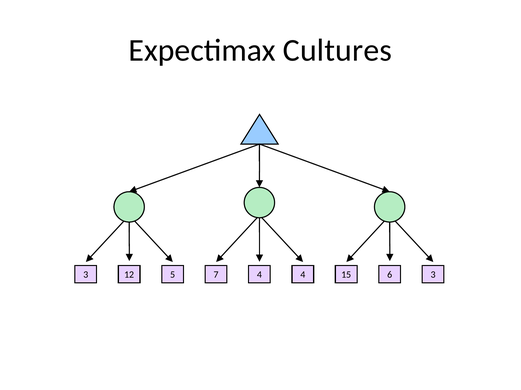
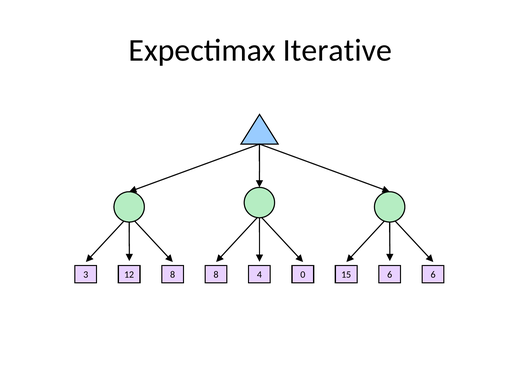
Cultures: Cultures -> Iterative (337, 50)
12 5: 5 -> 8 (173, 275)
3 7: 7 -> 8 (216, 275)
4 4: 4 -> 0 (303, 275)
6 3: 3 -> 6 (433, 275)
